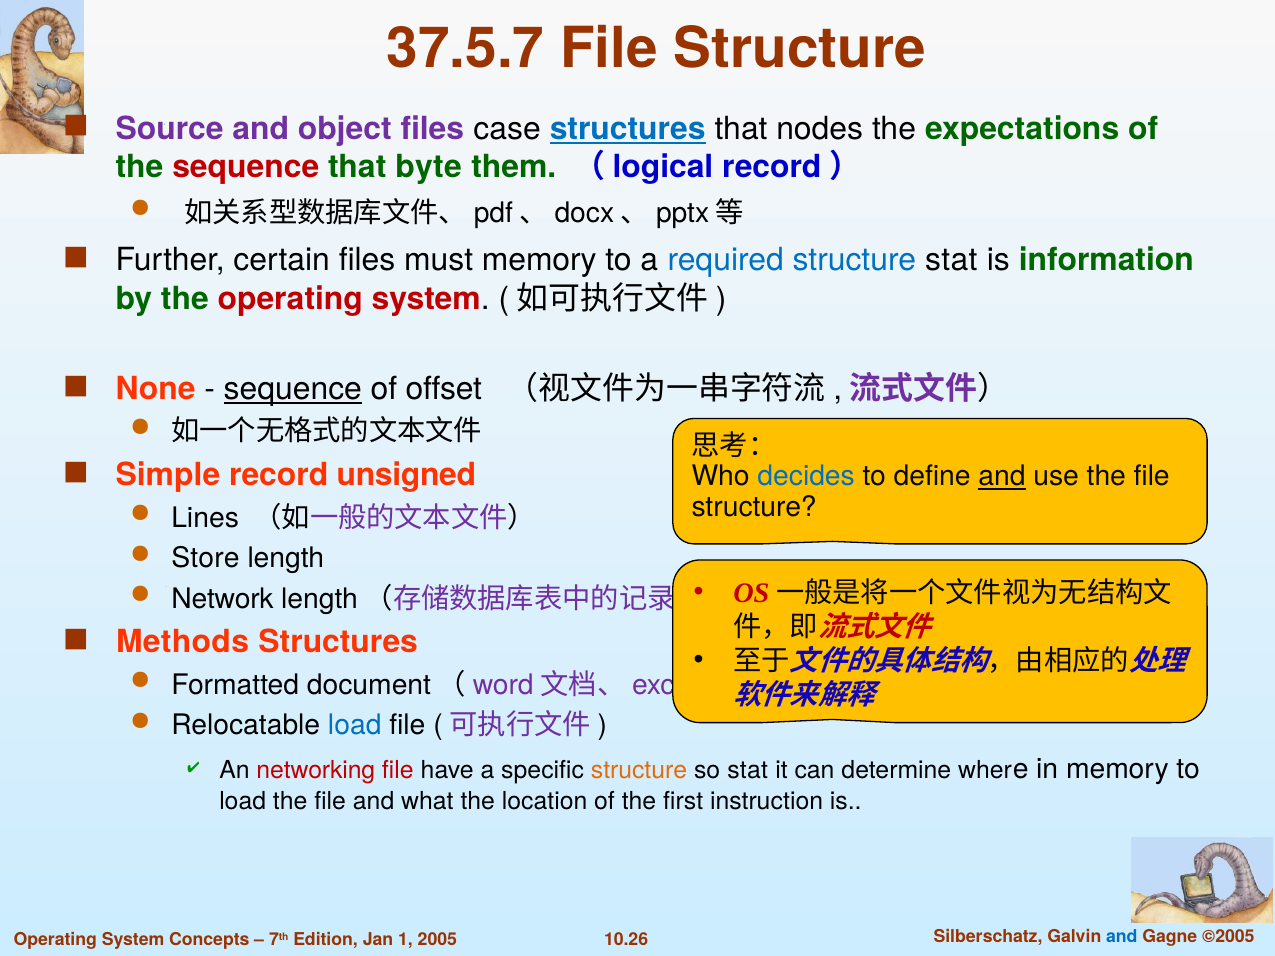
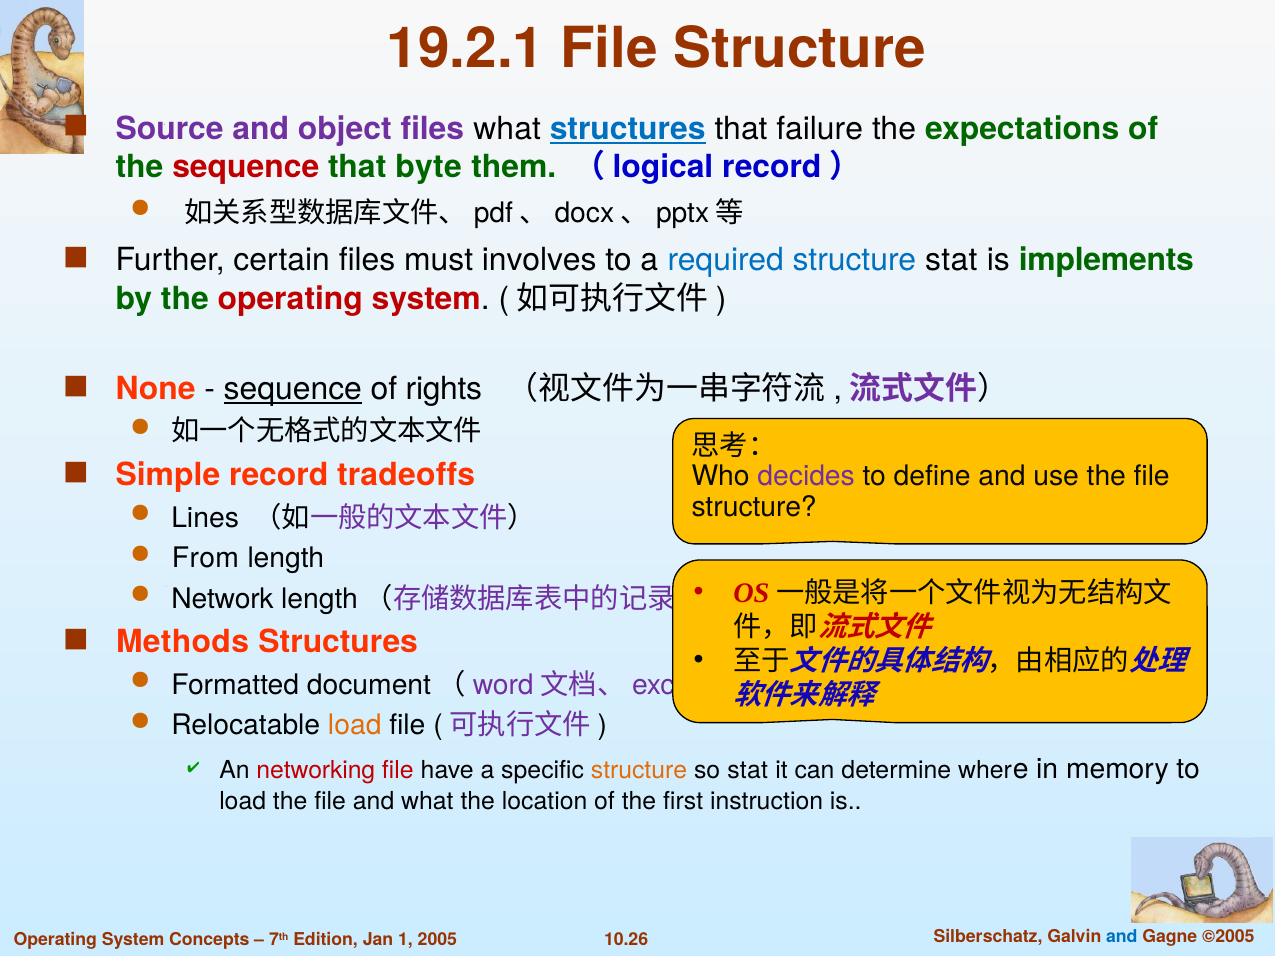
37.5.7: 37.5.7 -> 19.2.1 (466, 49)
files case: case -> what (507, 129)
nodes: nodes -> failure (820, 129)
must memory: memory -> involves (539, 260)
information: information -> implements (1106, 260)
offset: offset -> rights (444, 389)
unsigned: unsigned -> tradeoffs (406, 475)
decides colour: blue -> purple (806, 477)
and underline: present -> none (1002, 477)
Store: Store -> From (205, 558)
load colour: blue -> orange (355, 725)
